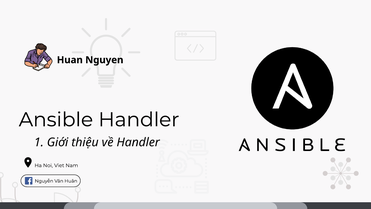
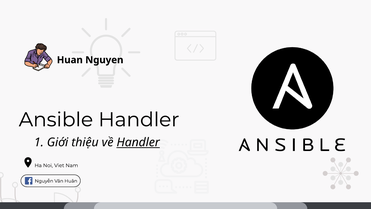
Handler underline: none -> present (138, 142)
